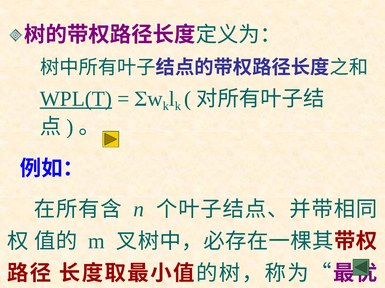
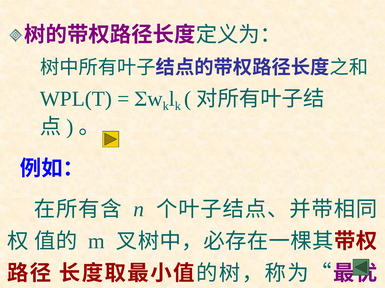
WPL(T underline: present -> none (76, 99)
